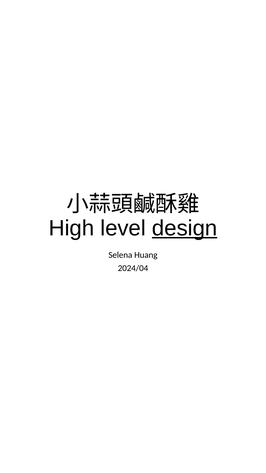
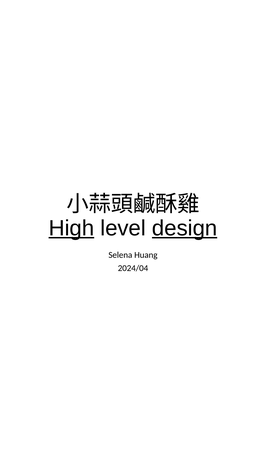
High underline: none -> present (71, 228)
